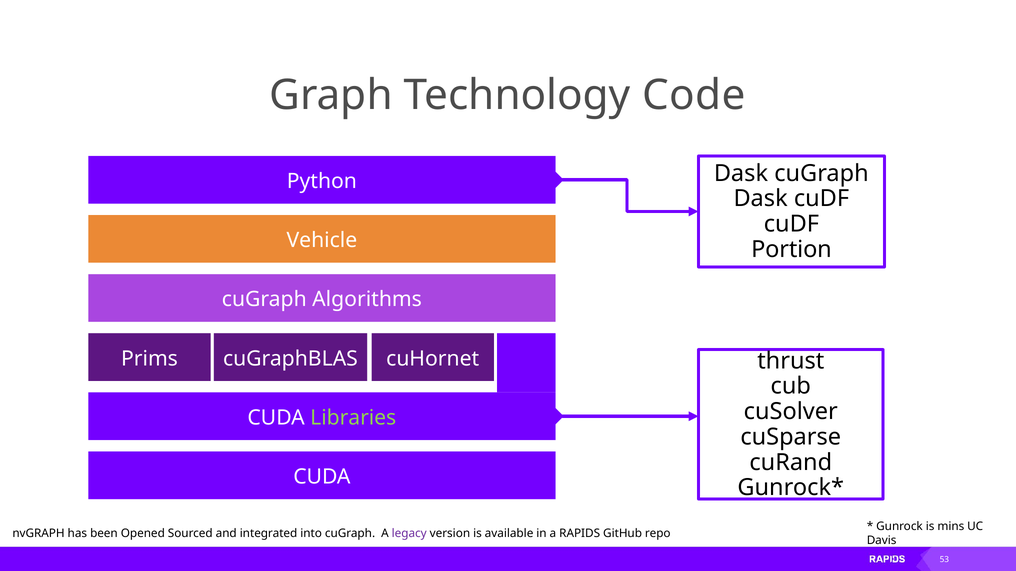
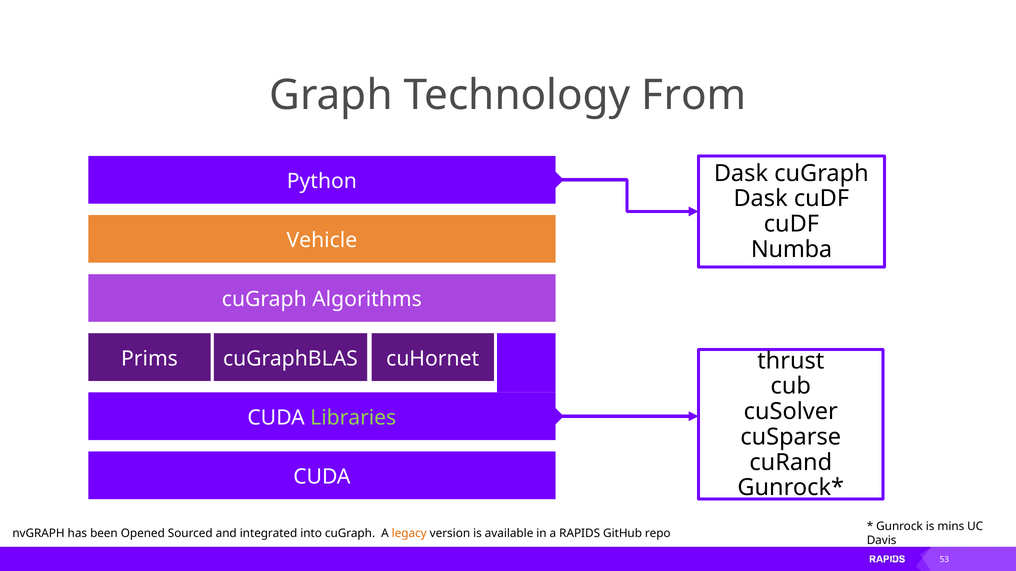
Code: Code -> From (694, 96)
Portion: Portion -> Numba (792, 250)
legacy colour: purple -> orange (409, 534)
